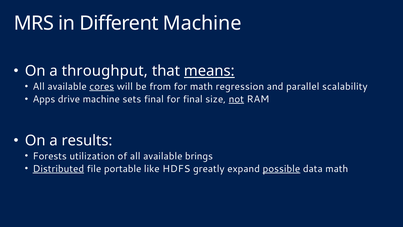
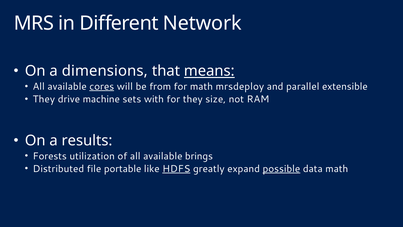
Different Machine: Machine -> Network (202, 23)
throughput: throughput -> dimensions (105, 71)
regression: regression -> mrsdeploy (240, 86)
scalability: scalability -> extensible (345, 86)
Apps: Apps -> They (44, 99)
sets final: final -> with (154, 99)
for final: final -> they (193, 99)
not underline: present -> none (236, 99)
Distributed underline: present -> none (58, 169)
HDFS underline: none -> present (176, 169)
